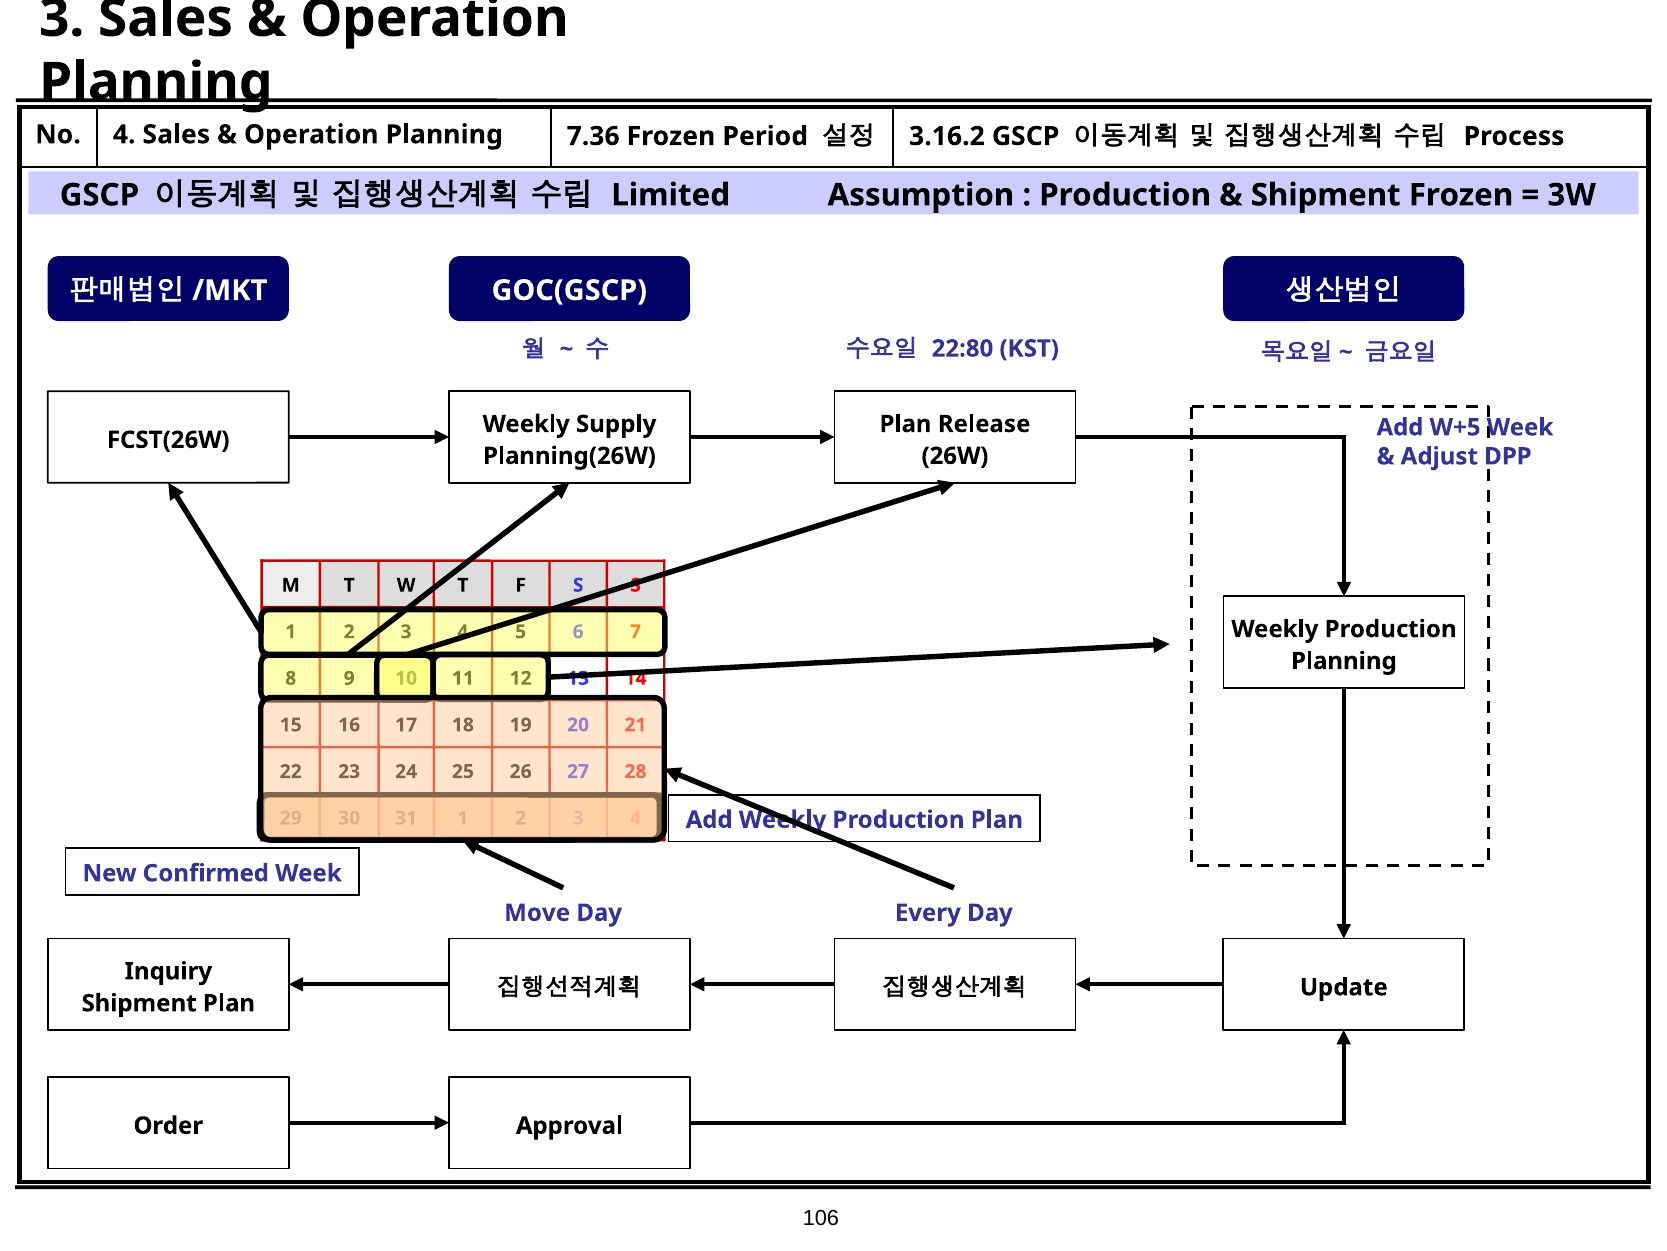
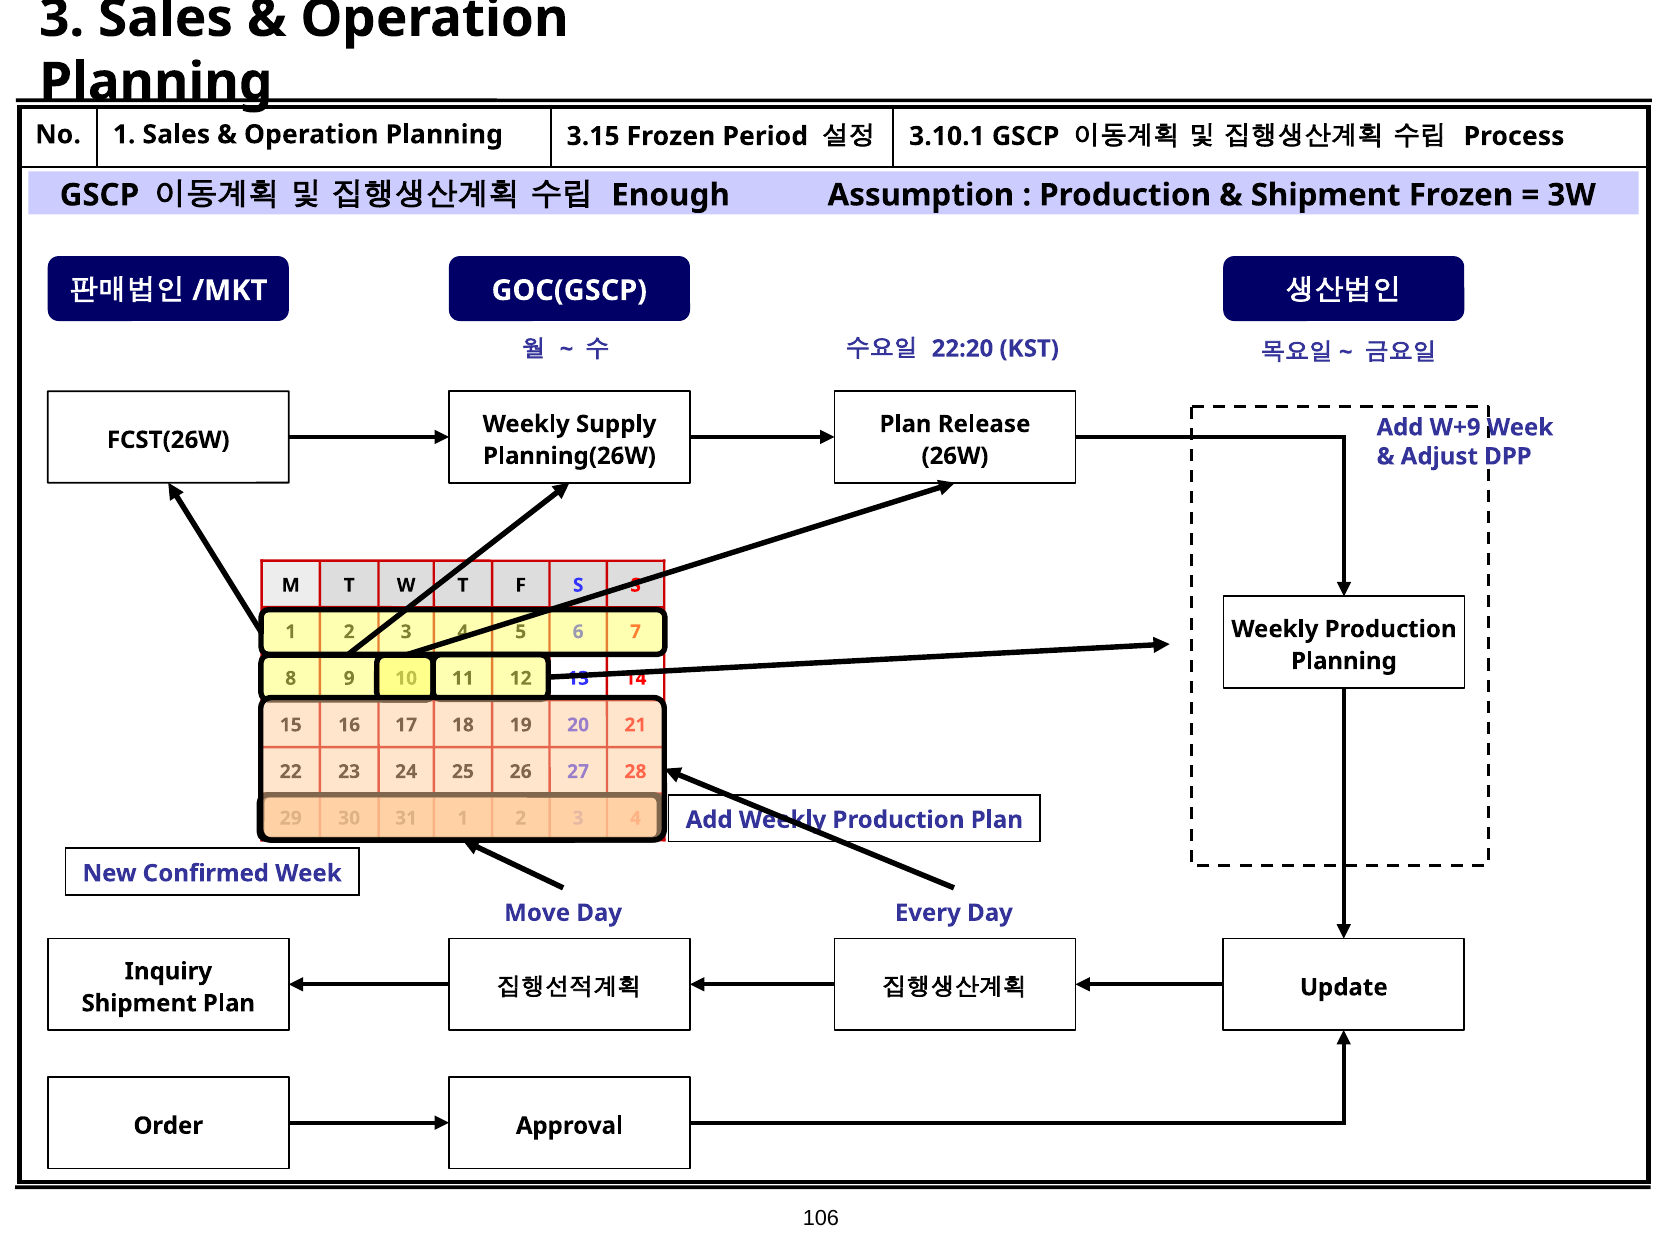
No 4: 4 -> 1 (124, 135)
7.36: 7.36 -> 3.15 (593, 136)
3.16.2: 3.16.2 -> 3.10.1 (947, 136)
Limited: Limited -> Enough (671, 195)
22:80: 22:80 -> 22:20 (962, 349)
W+5: W+5 -> W+9 (1455, 427)
